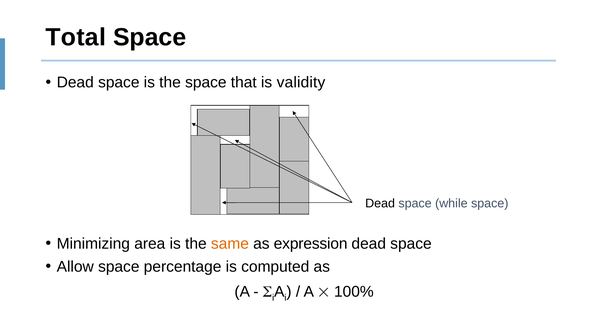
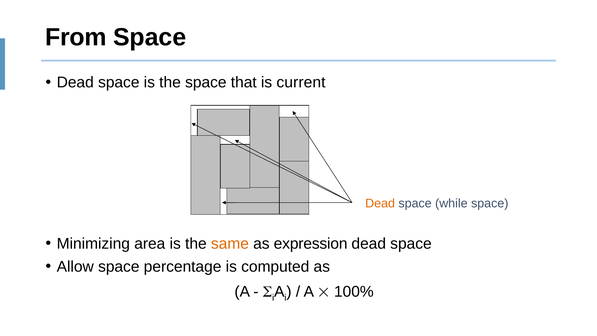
Total: Total -> From (76, 37)
validity: validity -> current (301, 82)
Dead colour: black -> orange (380, 203)
